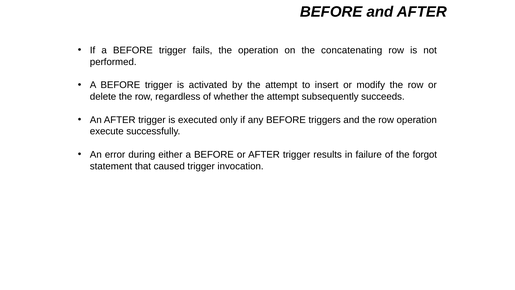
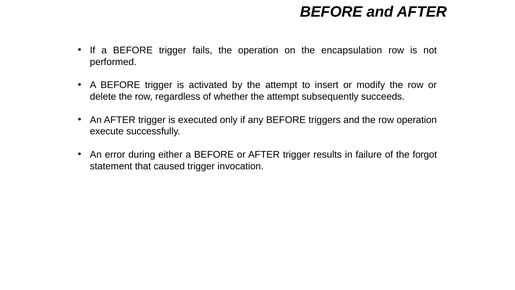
concatenating: concatenating -> encapsulation (352, 50)
